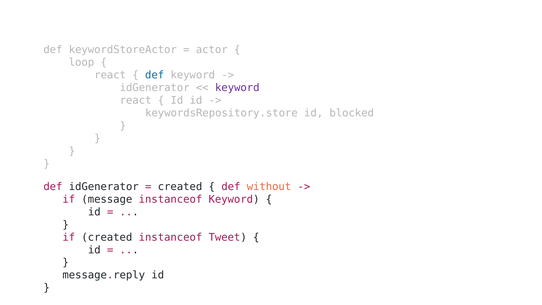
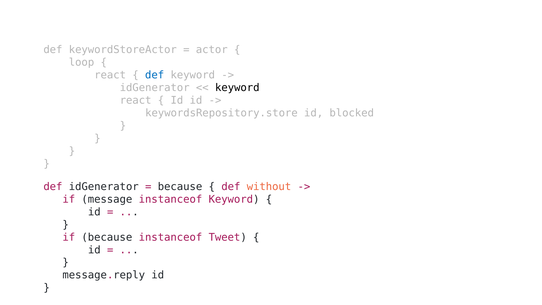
keyword colour: purple -> black (237, 88)
created: created -> because (180, 186)
if created: created -> because (107, 237)
